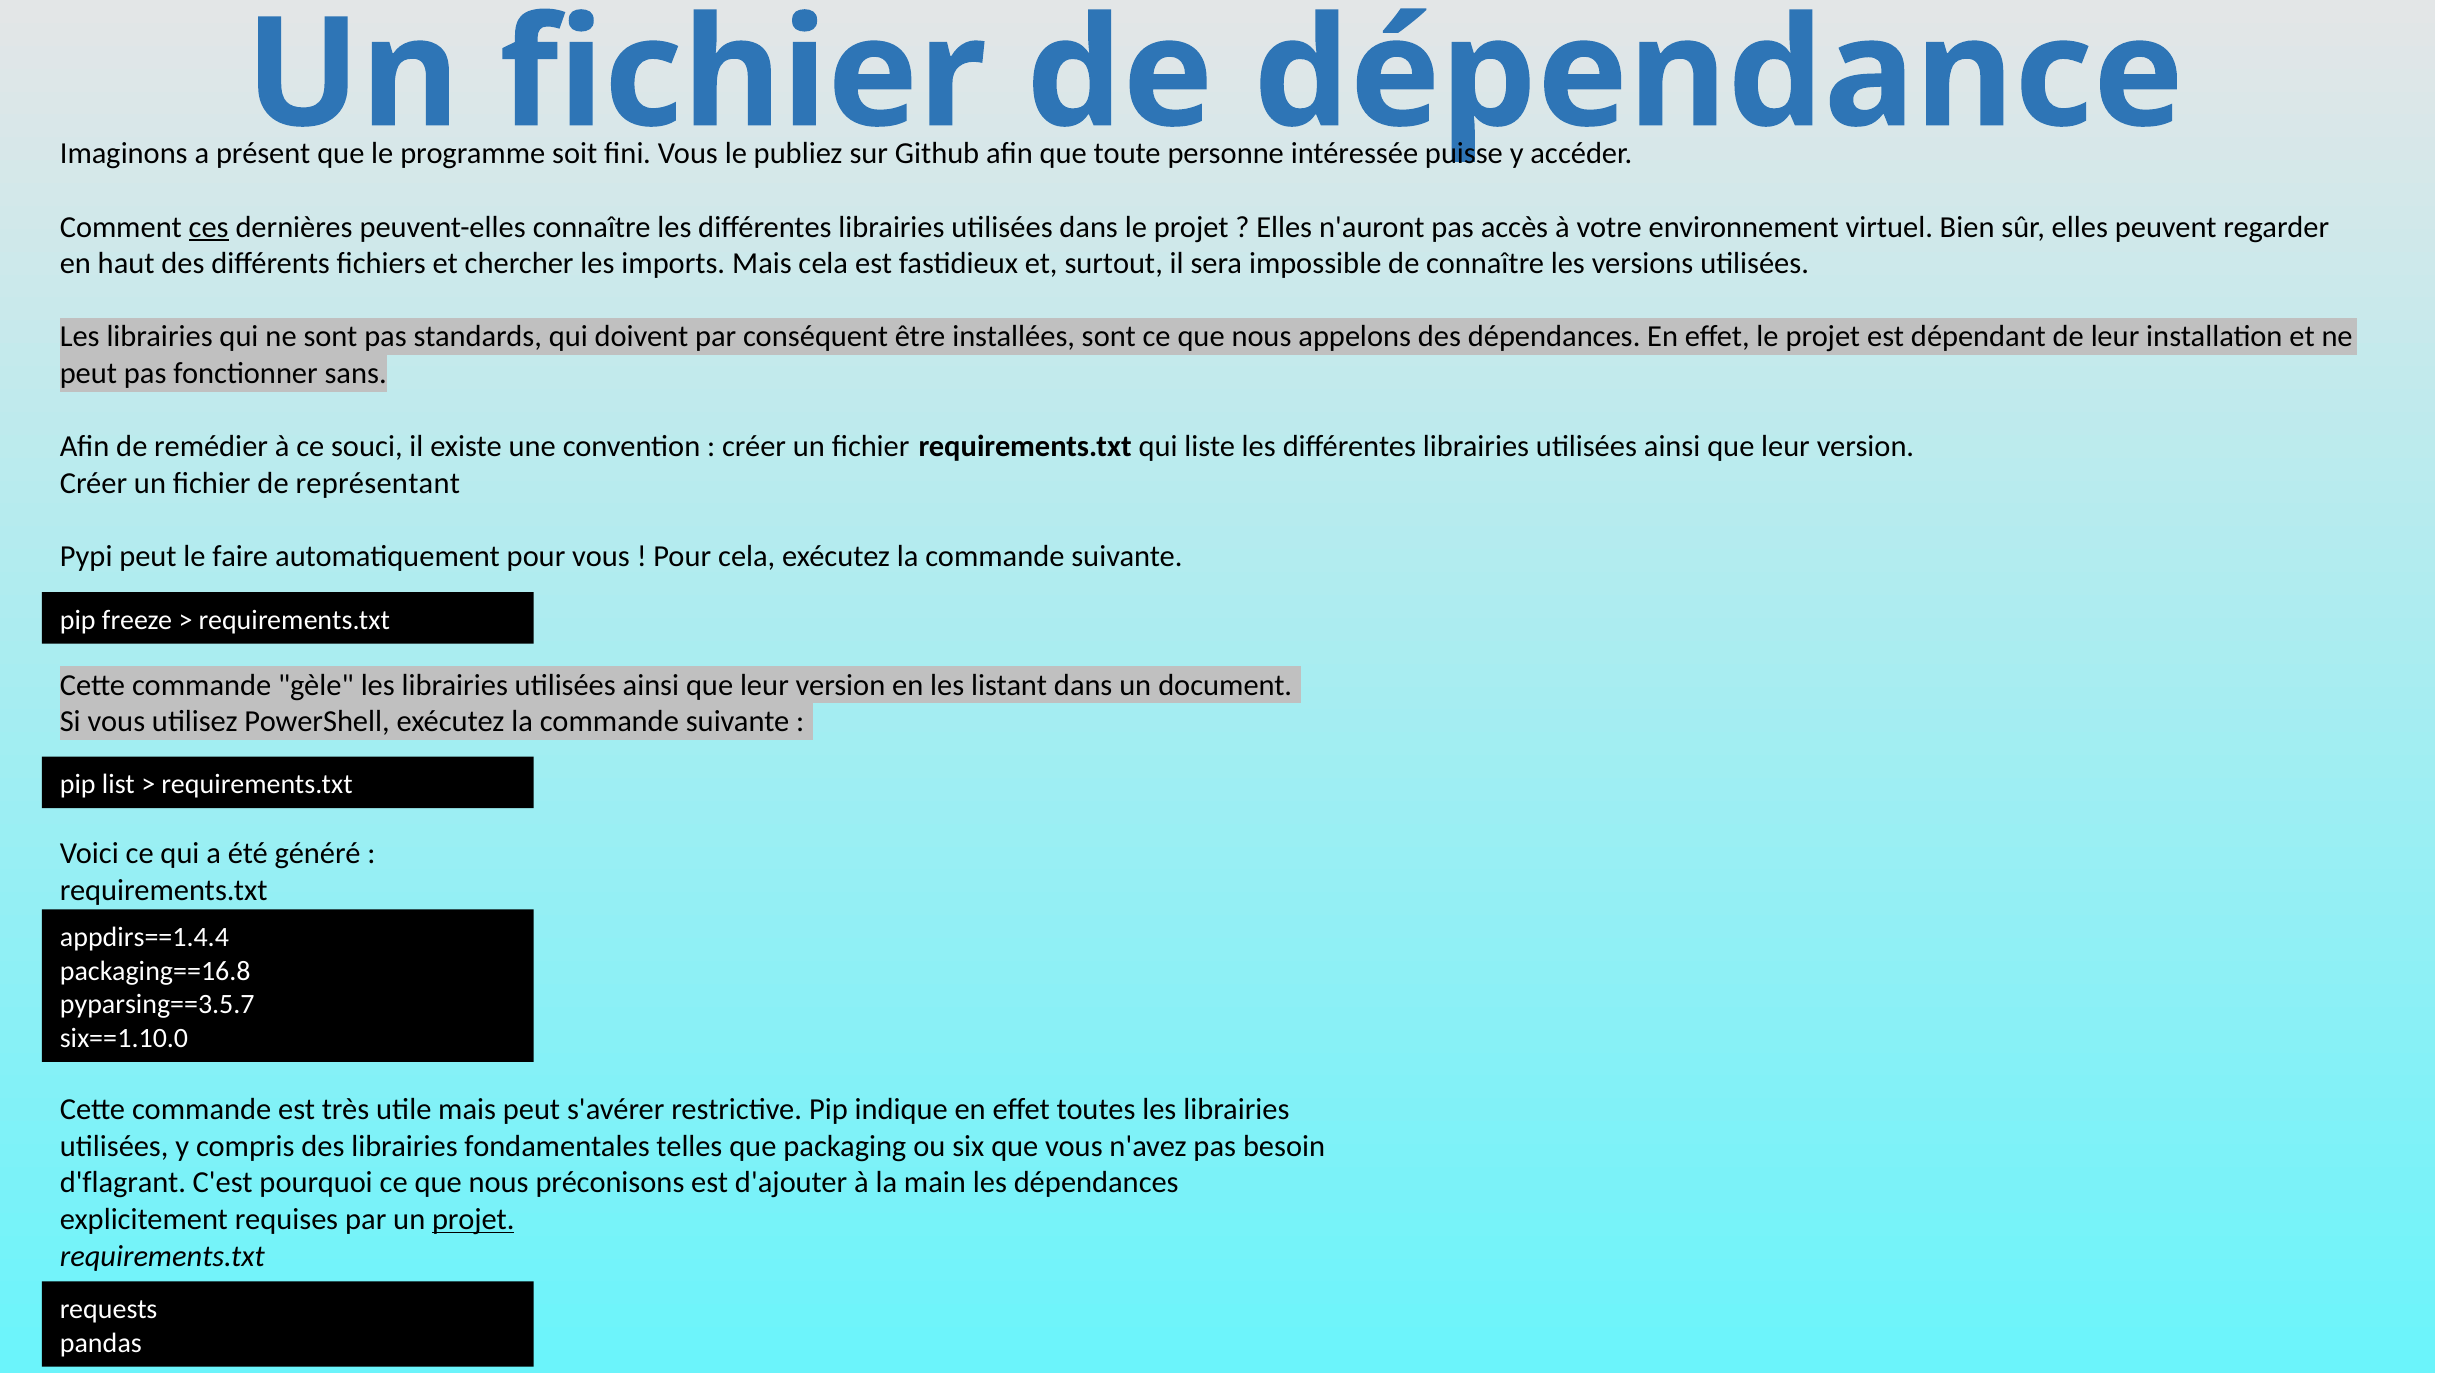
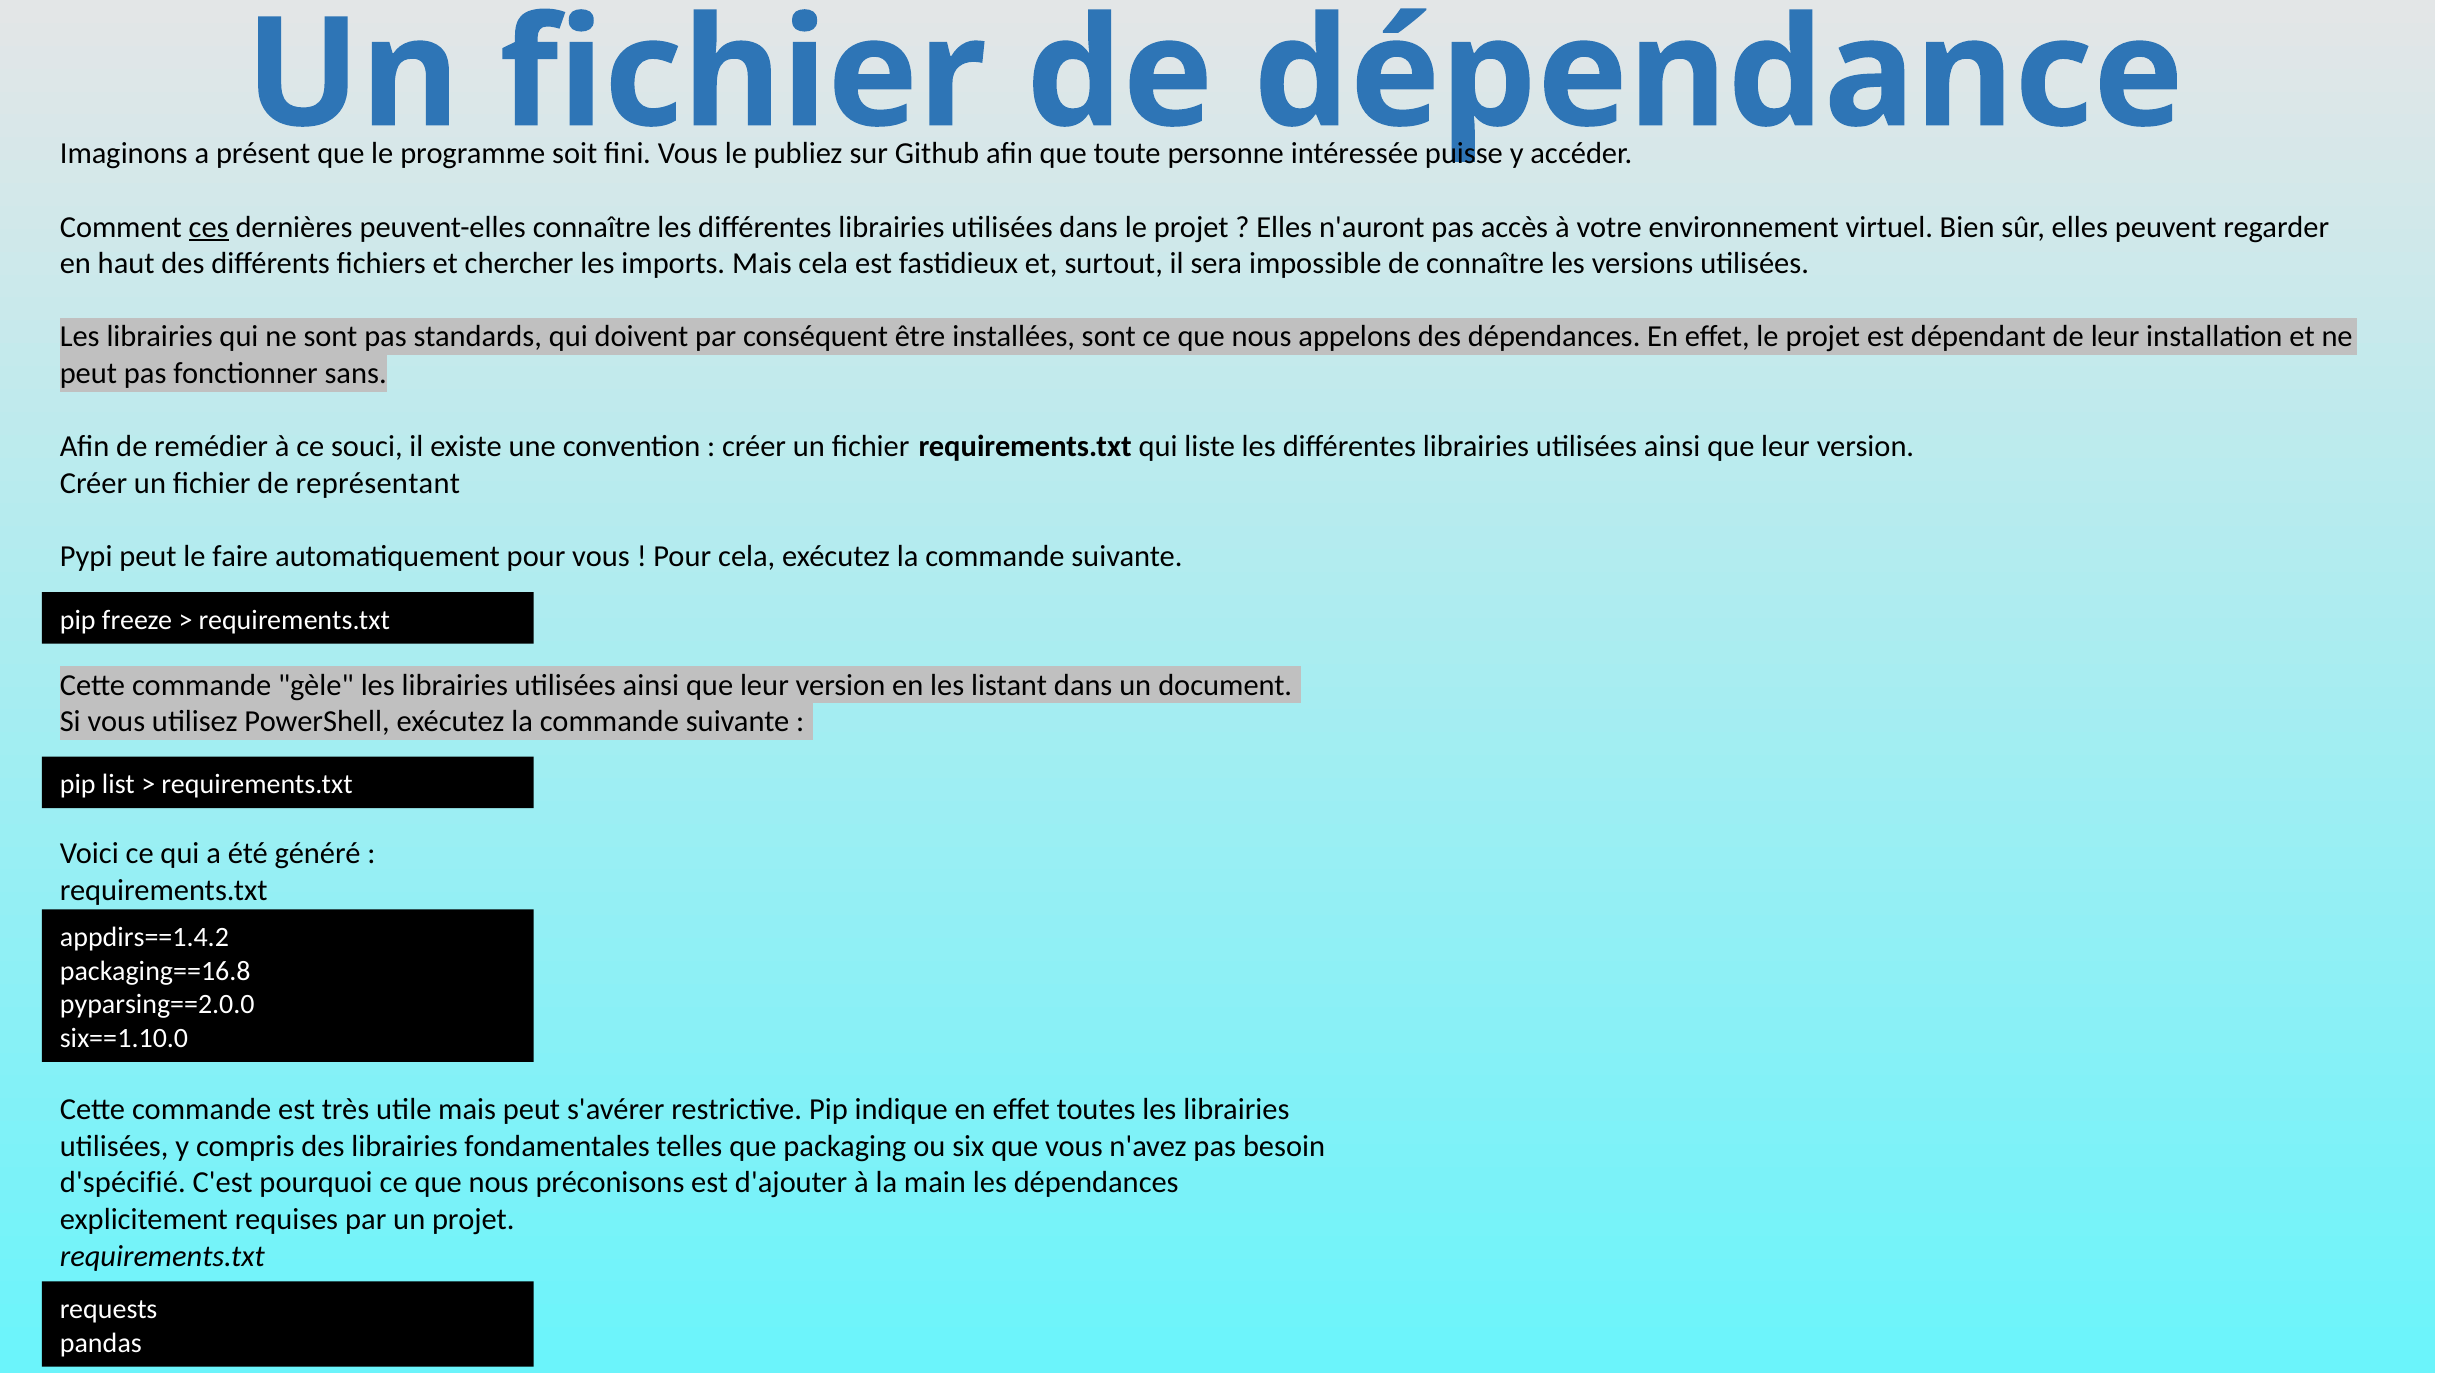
appdirs==1.4.4: appdirs==1.4.4 -> appdirs==1.4.2 (144, 937)
pyparsing==3.5.7: pyparsing==3.5.7 -> pyparsing==2.0.0 (157, 1004)
d'flagrant: d'flagrant -> d'spécifié (123, 1183)
projet underline: present -> none (473, 1219)
